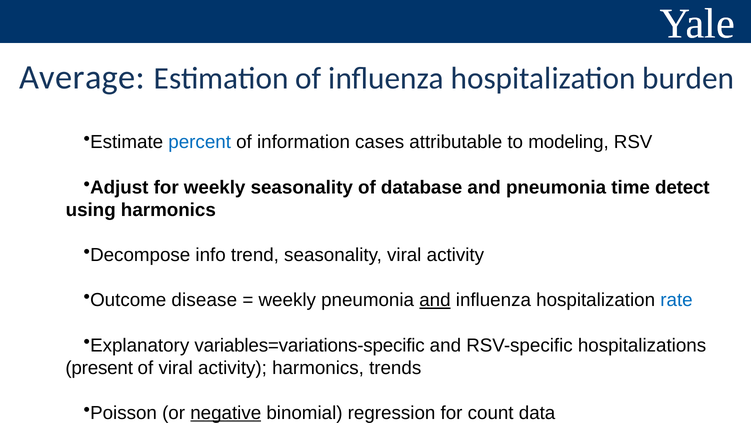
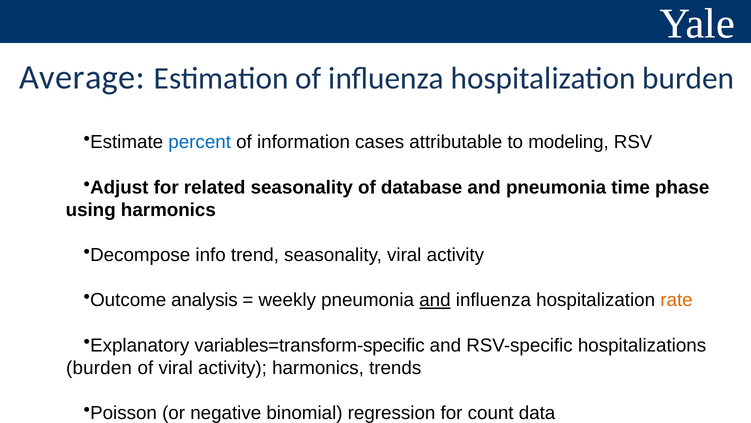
for weekly: weekly -> related (215, 187)
detect: detect -> phase (682, 187)
disease: disease -> analysis (204, 300)
rate colour: blue -> orange (677, 300)
variables=variations-specific: variables=variations-specific -> variables=transform-specific (310, 345)
present: present -> burden (99, 367)
negative underline: present -> none (226, 412)
